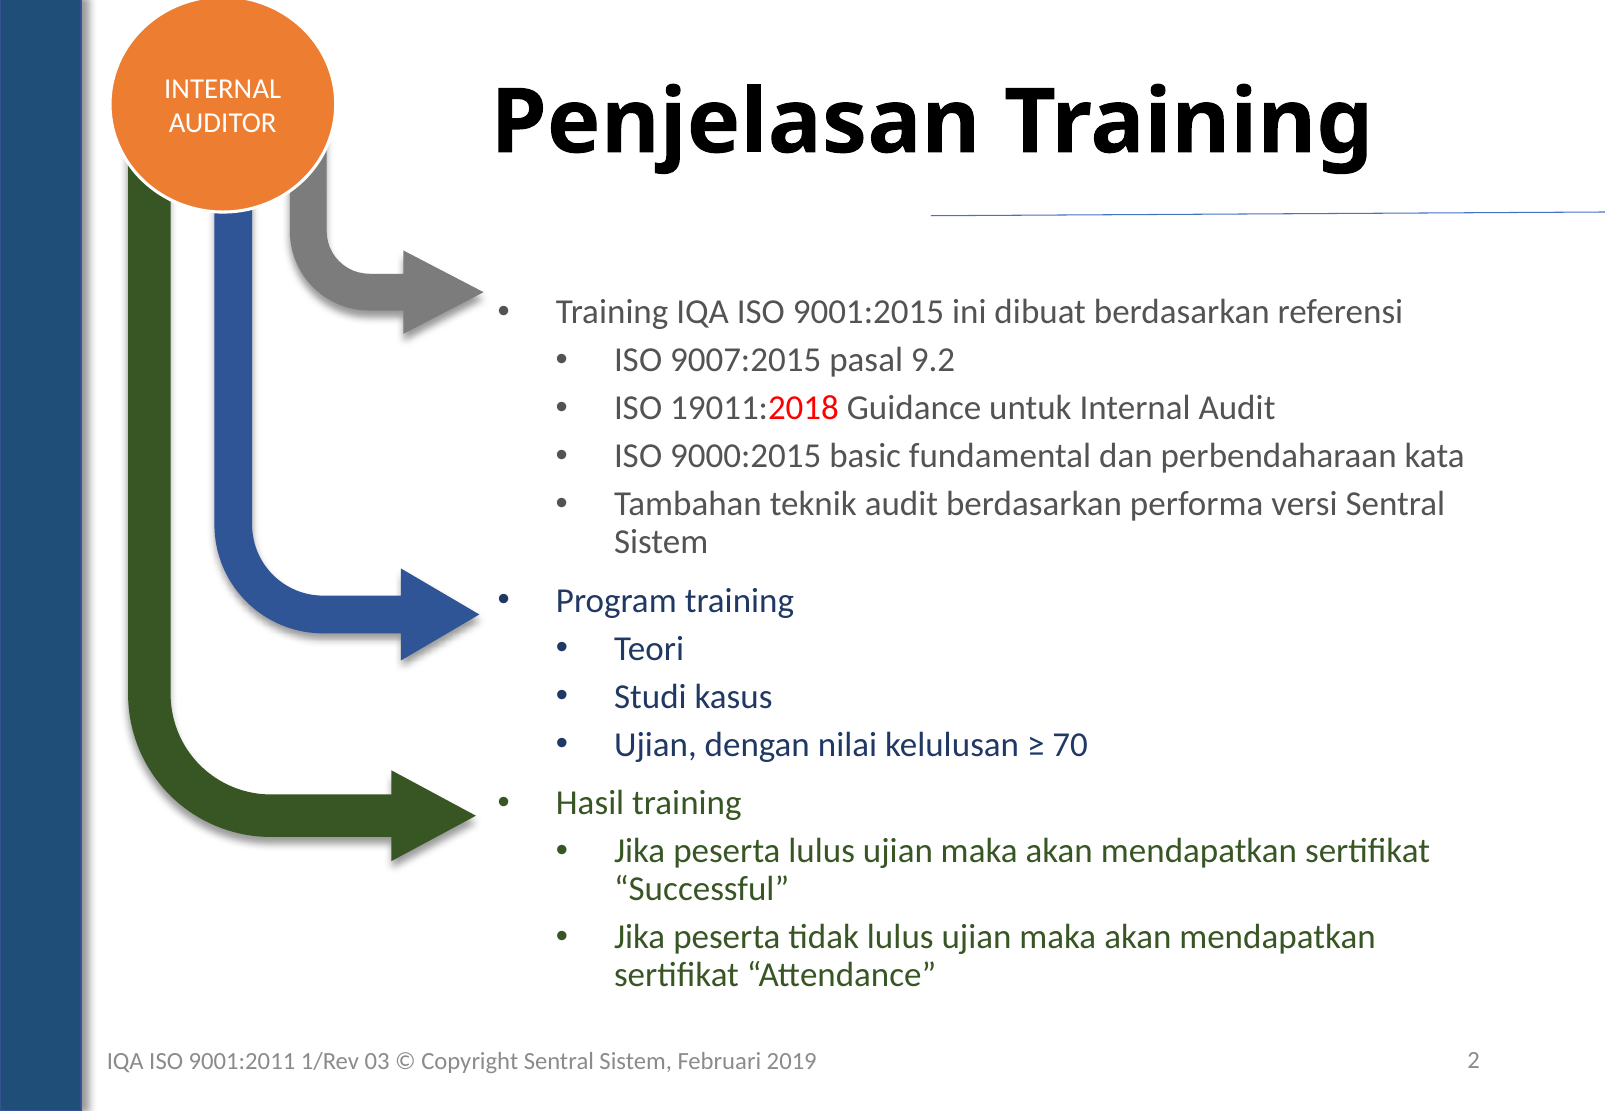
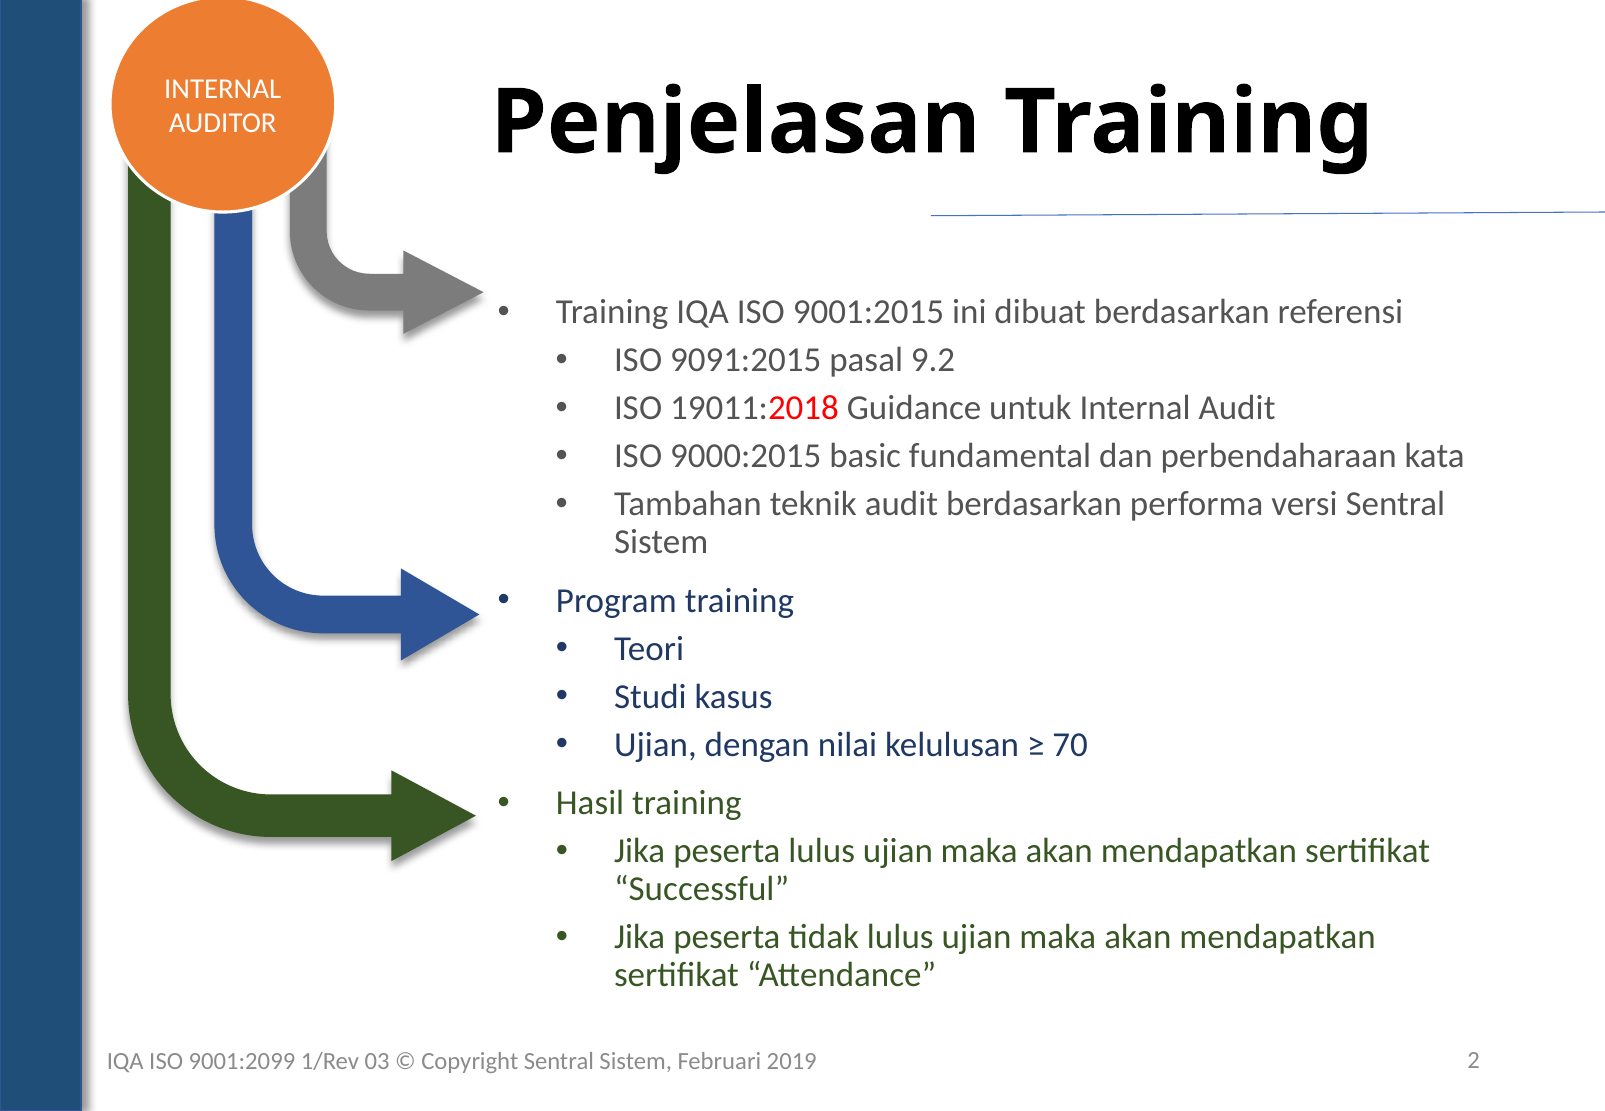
9007:2015: 9007:2015 -> 9091:2015 (746, 360)
9001:2011: 9001:2011 -> 9001:2099 (242, 1061)
